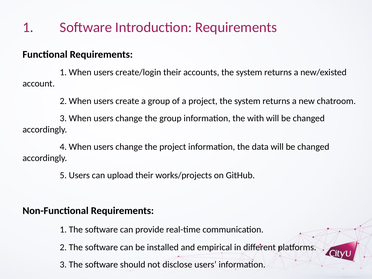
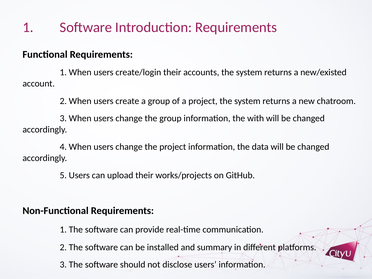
empirical: empirical -> summary (215, 247)
